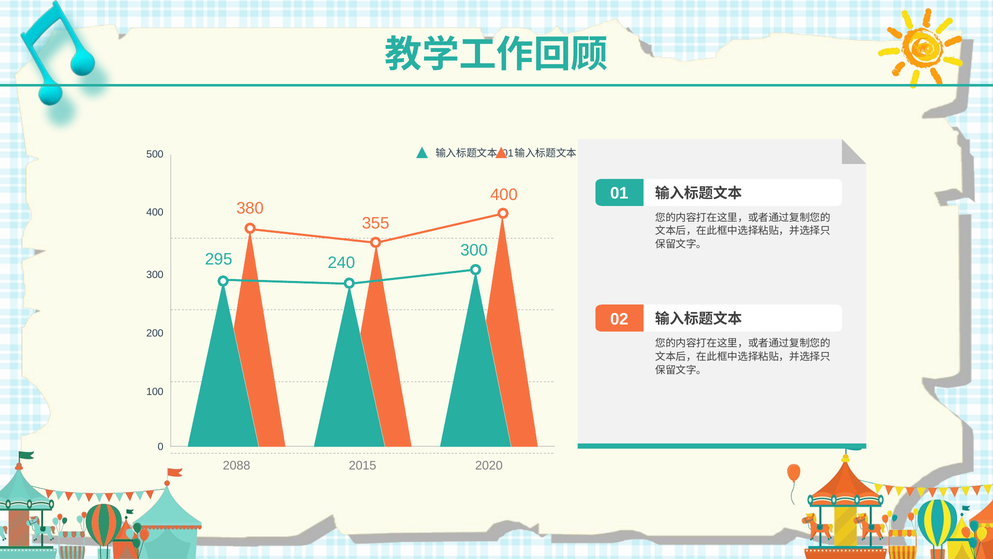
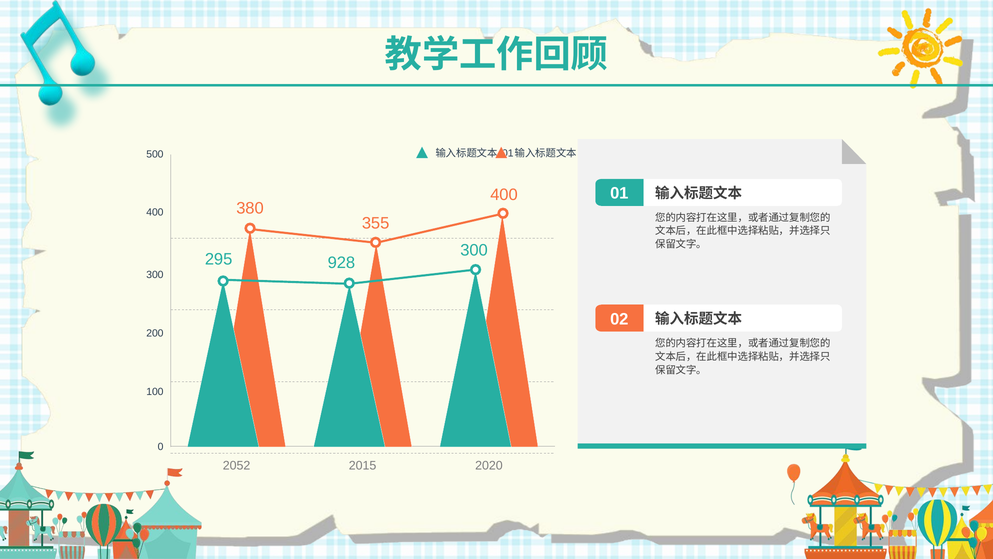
240: 240 -> 928 (341, 262)
2088: 2088 -> 2052 (237, 465)
